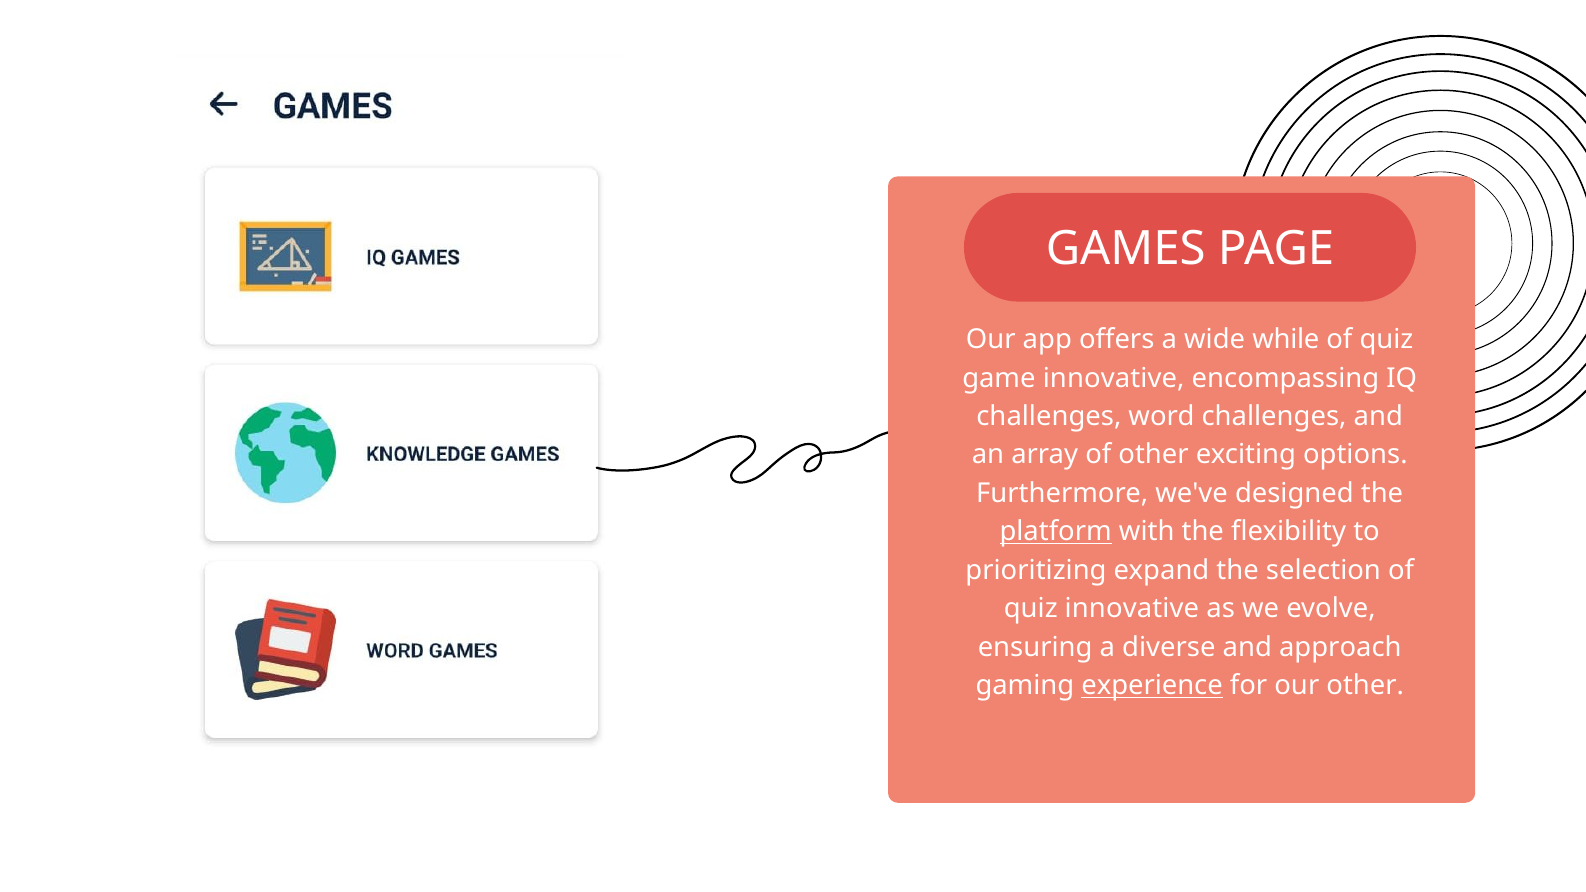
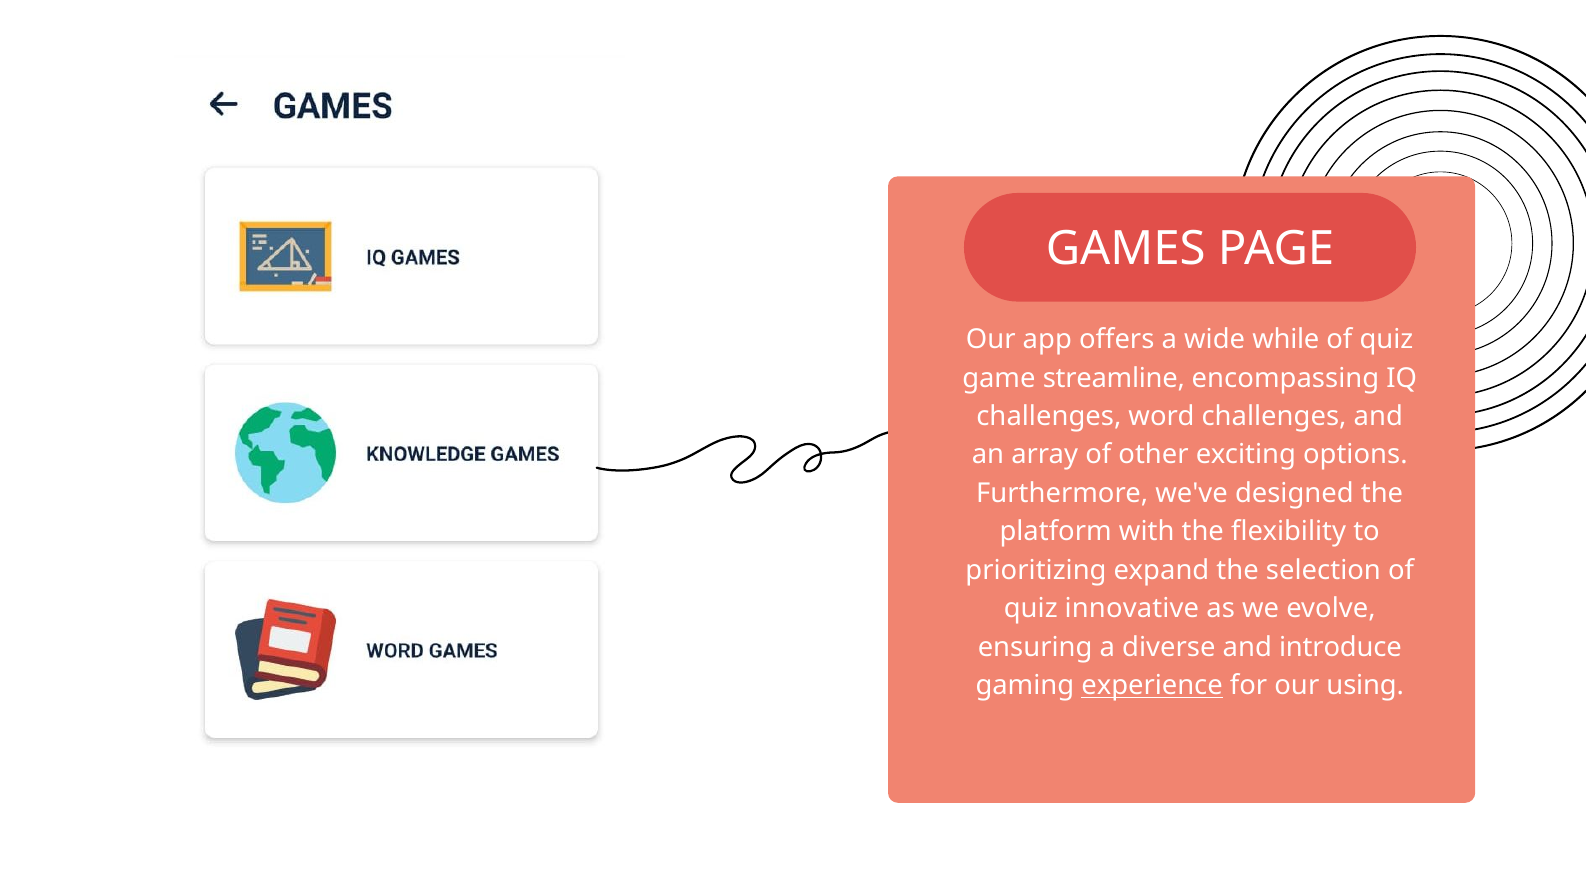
game innovative: innovative -> streamline (1114, 378)
platform underline: present -> none (1056, 532)
approach: approach -> introduce (1340, 647)
our other: other -> using (1365, 686)
